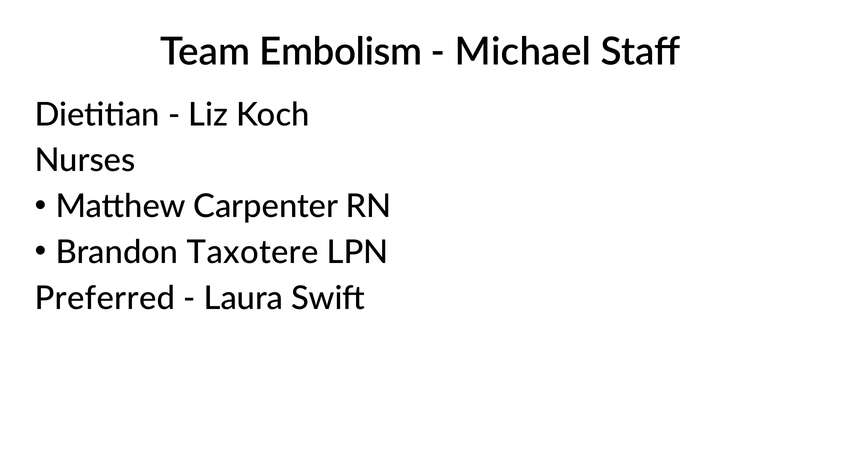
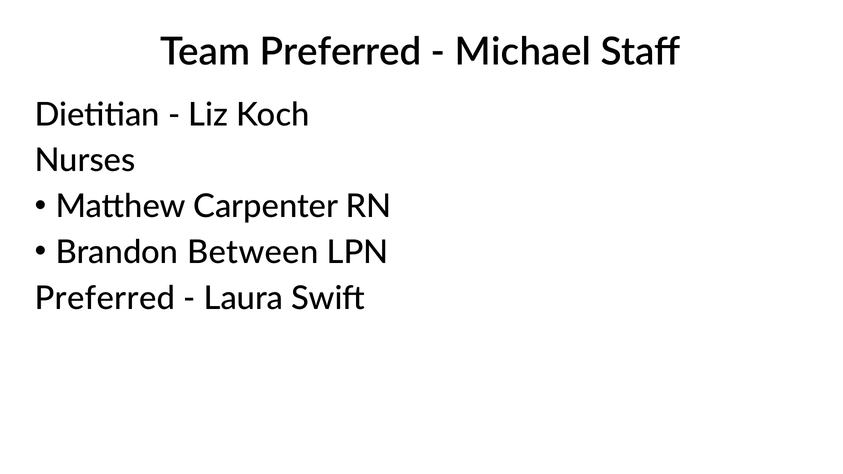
Team Embolism: Embolism -> Preferred (341, 52)
Taxotere: Taxotere -> Between (253, 253)
